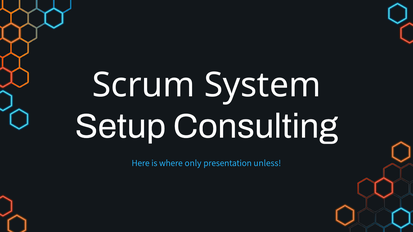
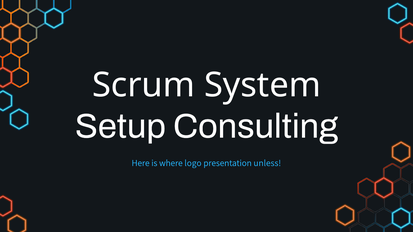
only: only -> logo (193, 163)
